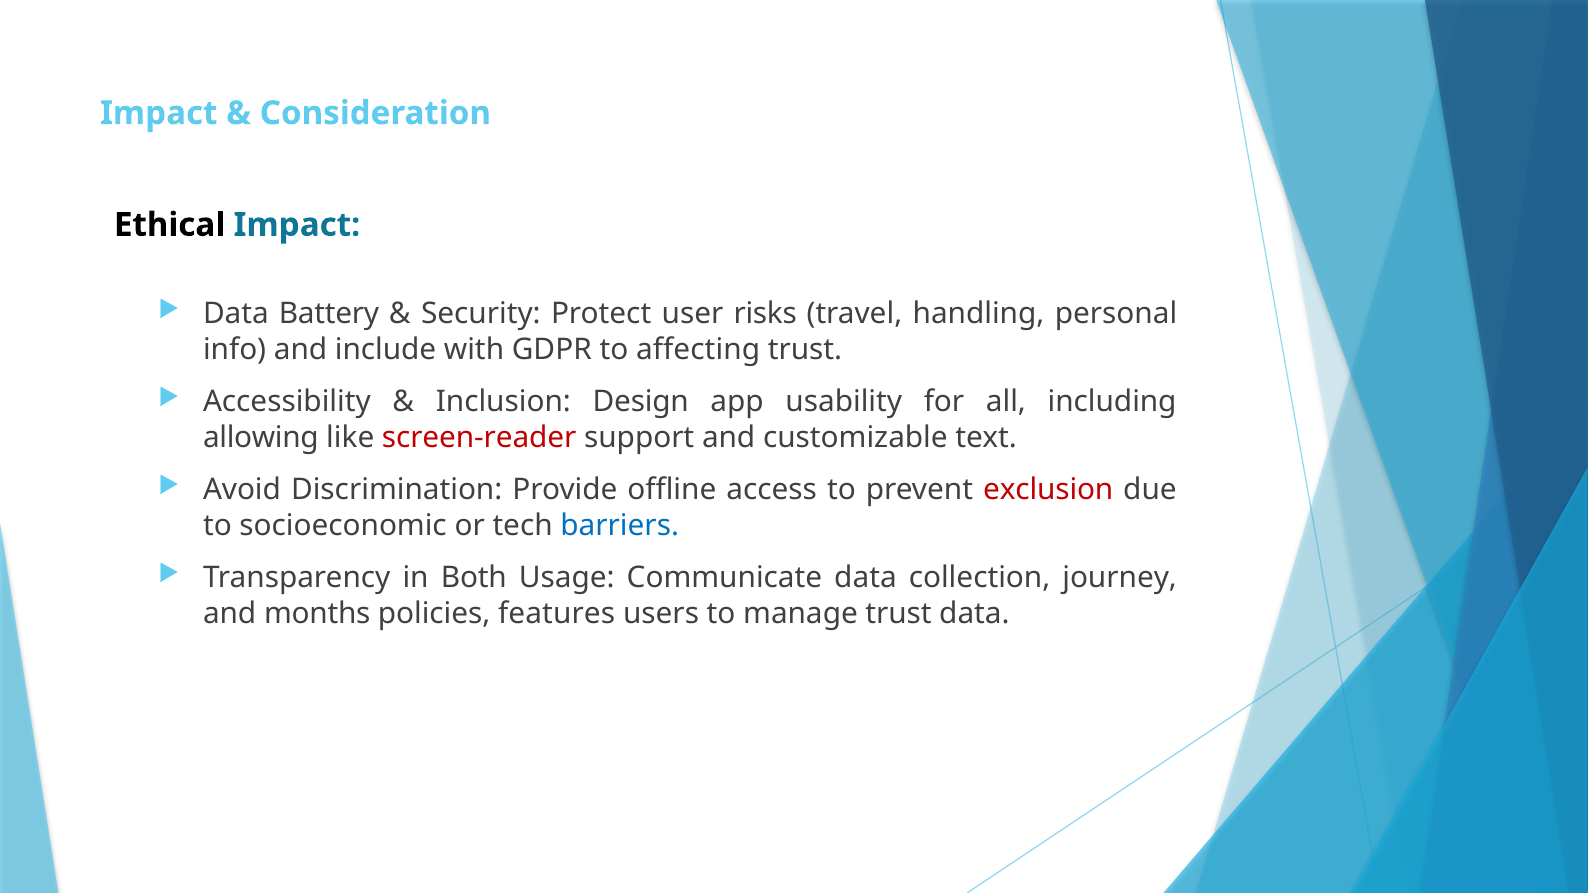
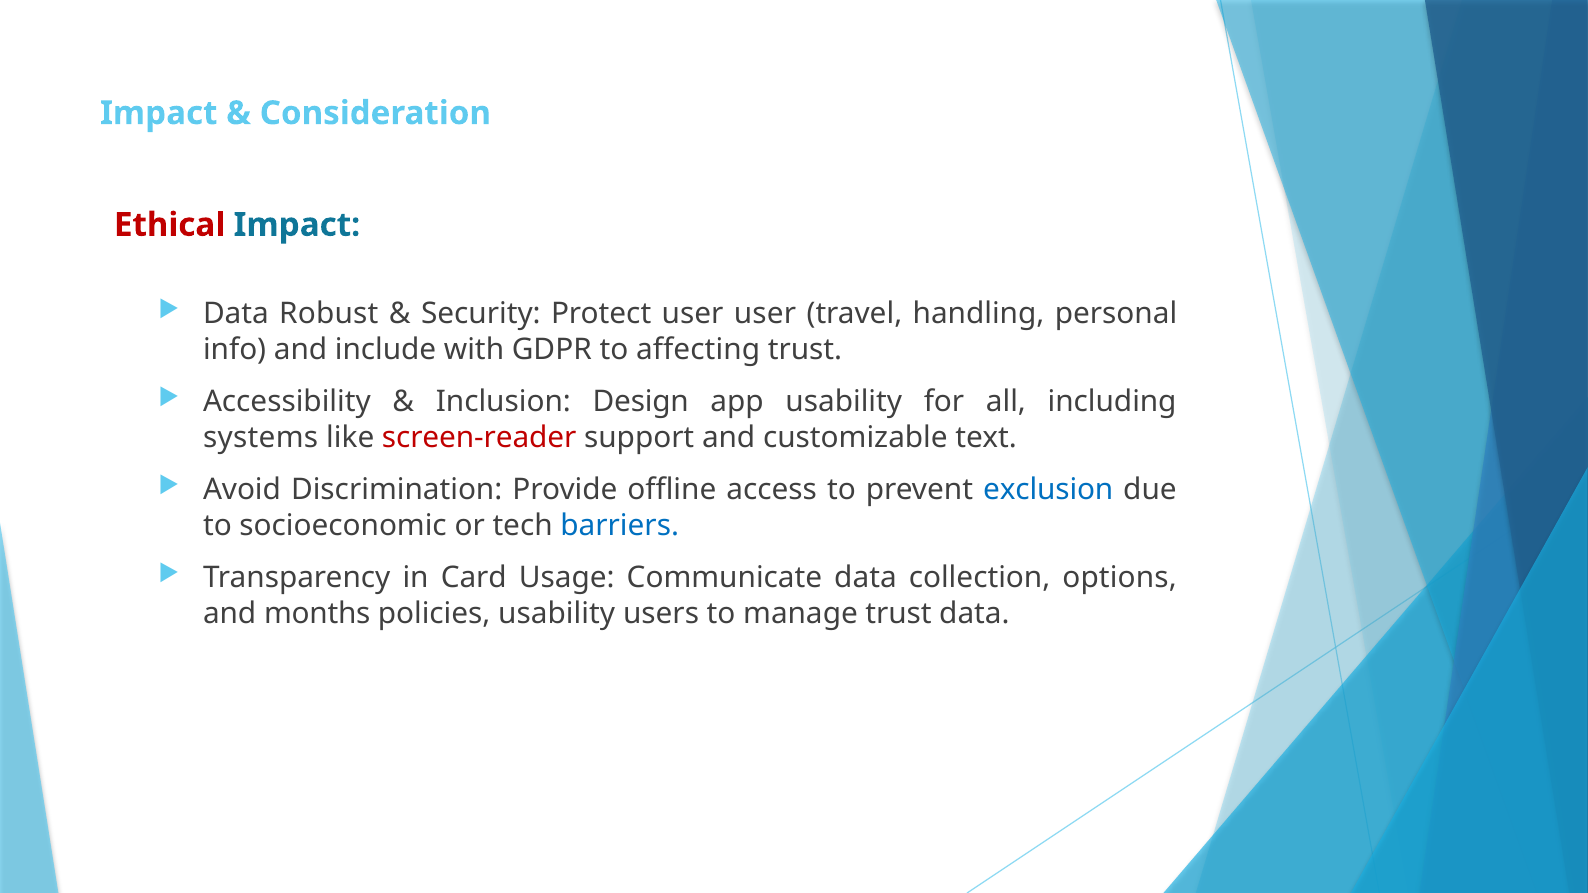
Ethical colour: black -> red (169, 225)
Battery: Battery -> Robust (329, 314)
user risks: risks -> user (765, 314)
allowing: allowing -> systems (261, 438)
exclusion colour: red -> blue (1048, 490)
Both: Both -> Card (474, 578)
journey: journey -> options (1120, 578)
policies features: features -> usability (557, 614)
